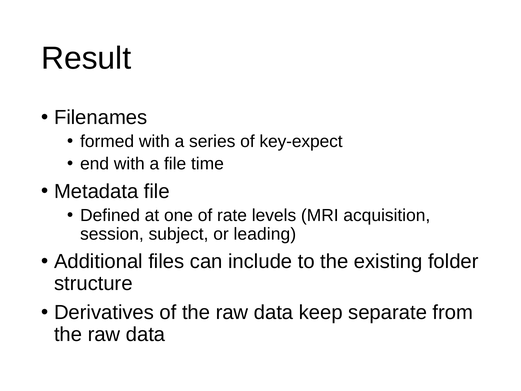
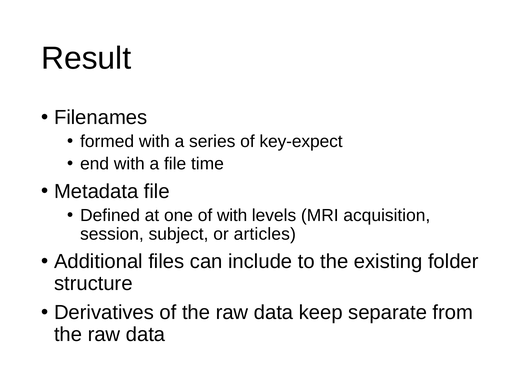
of rate: rate -> with (232, 215)
leading: leading -> articles (265, 234)
